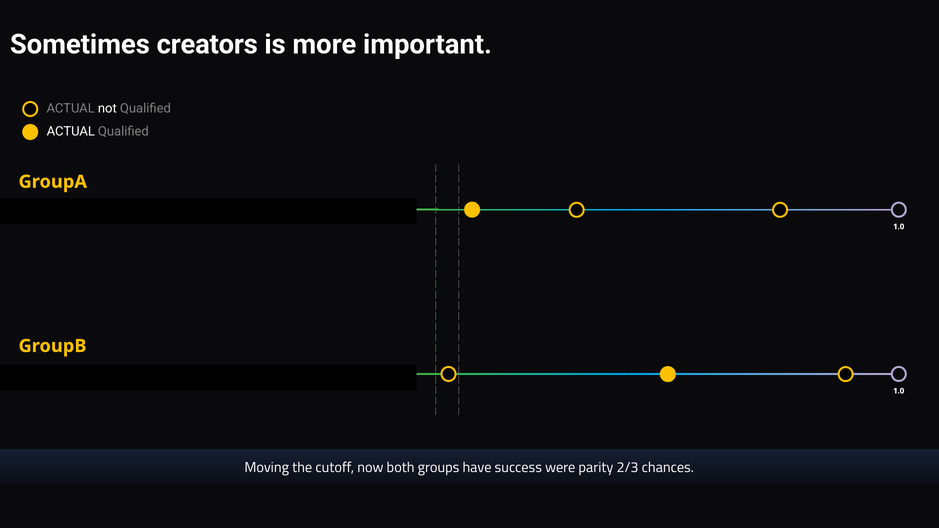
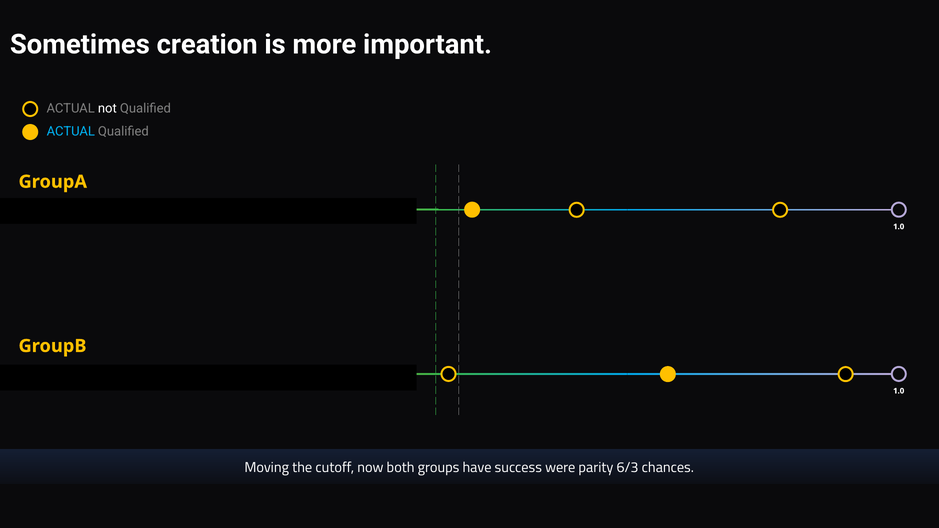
creators: creators -> creation (207, 44)
ACTUAL colour: white -> light blue (71, 131)
2/3: 2/3 -> 6/3 (628, 468)
